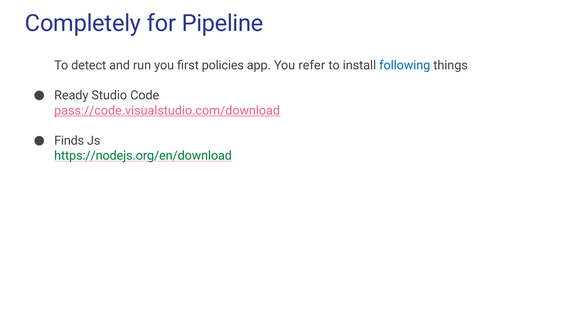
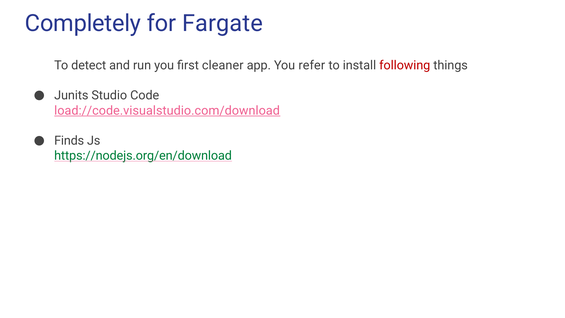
Pipeline: Pipeline -> Fargate (222, 23)
policies: policies -> cleaner (223, 65)
following colour: blue -> red (405, 65)
Ready: Ready -> Junits (71, 95)
pass://code.visualstudio.com/download: pass://code.visualstudio.com/download -> load://code.visualstudio.com/download (167, 111)
